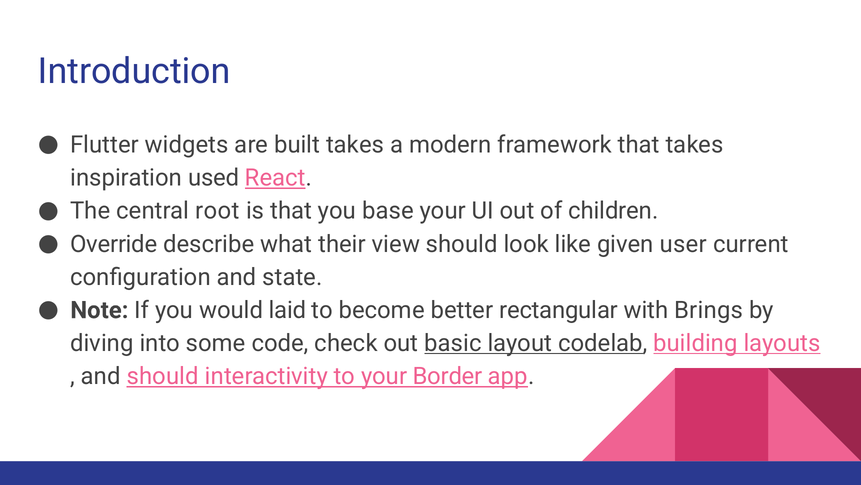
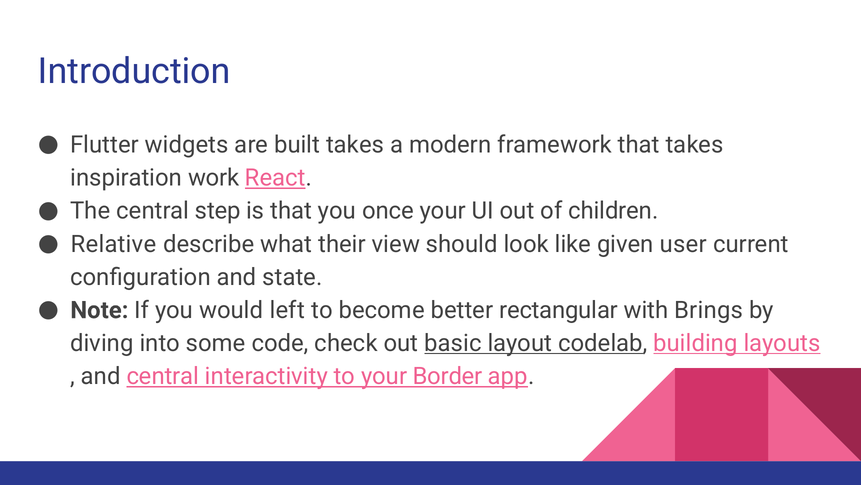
used: used -> work (214, 178)
root: root -> step (218, 211)
base: base -> once (388, 211)
Override: Override -> Relative (114, 244)
laid: laid -> left (287, 310)
and should: should -> central (163, 376)
